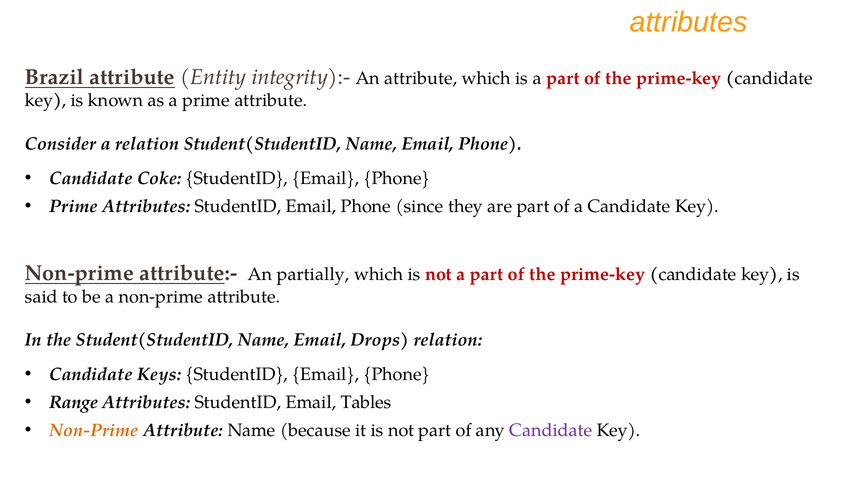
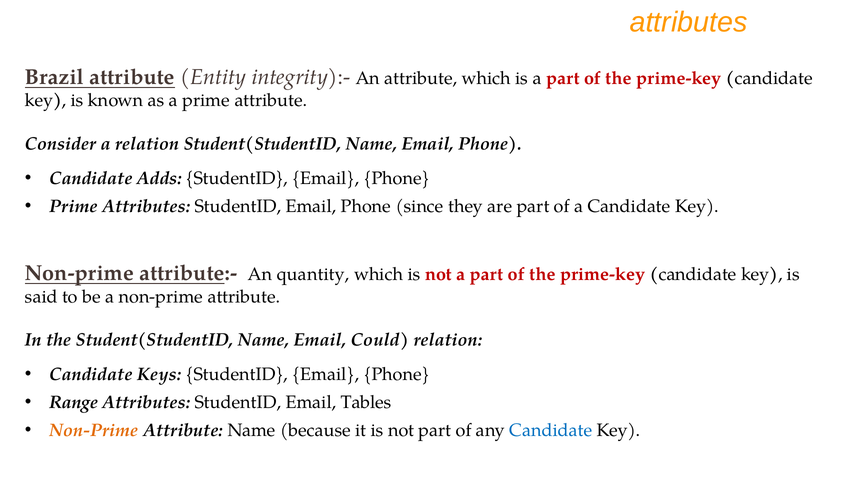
Coke: Coke -> Adds (159, 178)
partially: partially -> quantity (313, 274)
Drops: Drops -> Could (380, 340)
Candidate colour: purple -> blue (551, 430)
